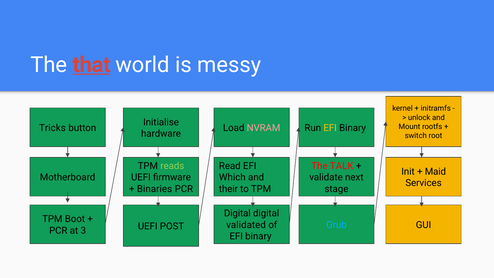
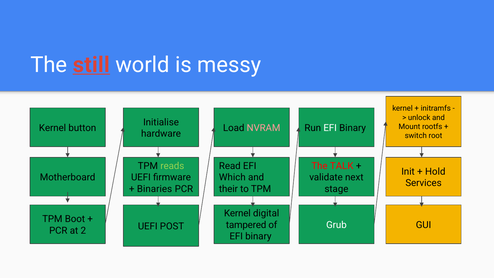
that: that -> still (91, 65)
Tricks: Tricks -> Kernel (53, 128)
EFI colour: yellow -> white (330, 128)
Maid: Maid -> Hold (435, 172)
Digital: Digital -> Kernel (237, 213)
validated: validated -> tampered (246, 225)
Grub colour: light blue -> white (336, 225)
3: 3 -> 2 (83, 231)
